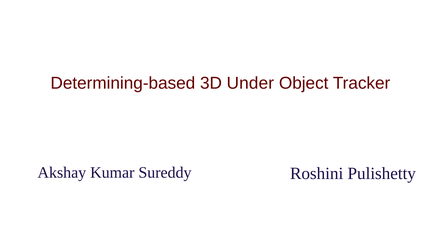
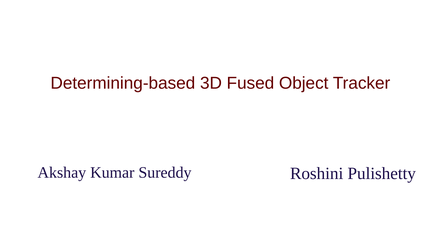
Under: Under -> Fused (250, 83)
